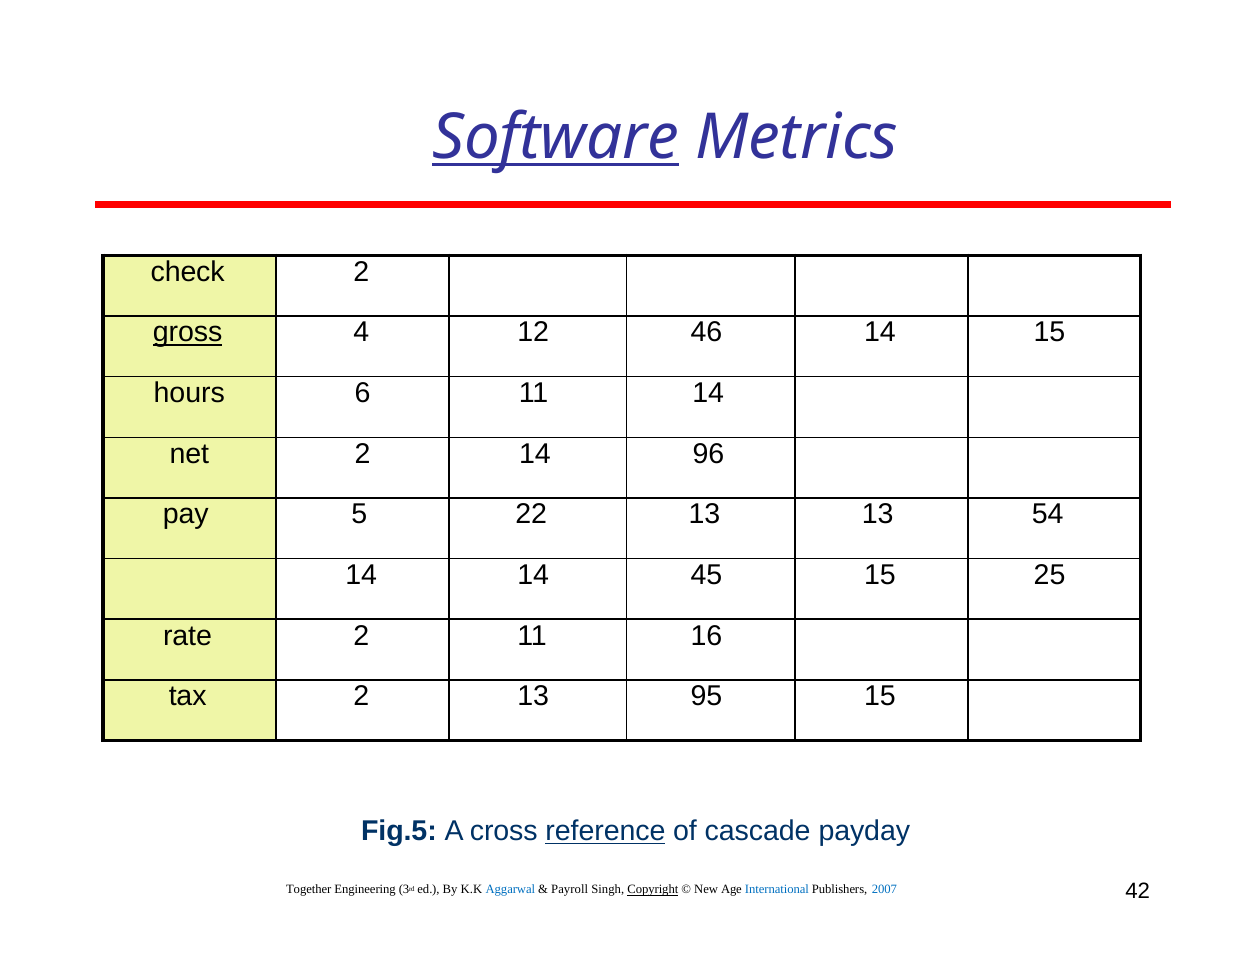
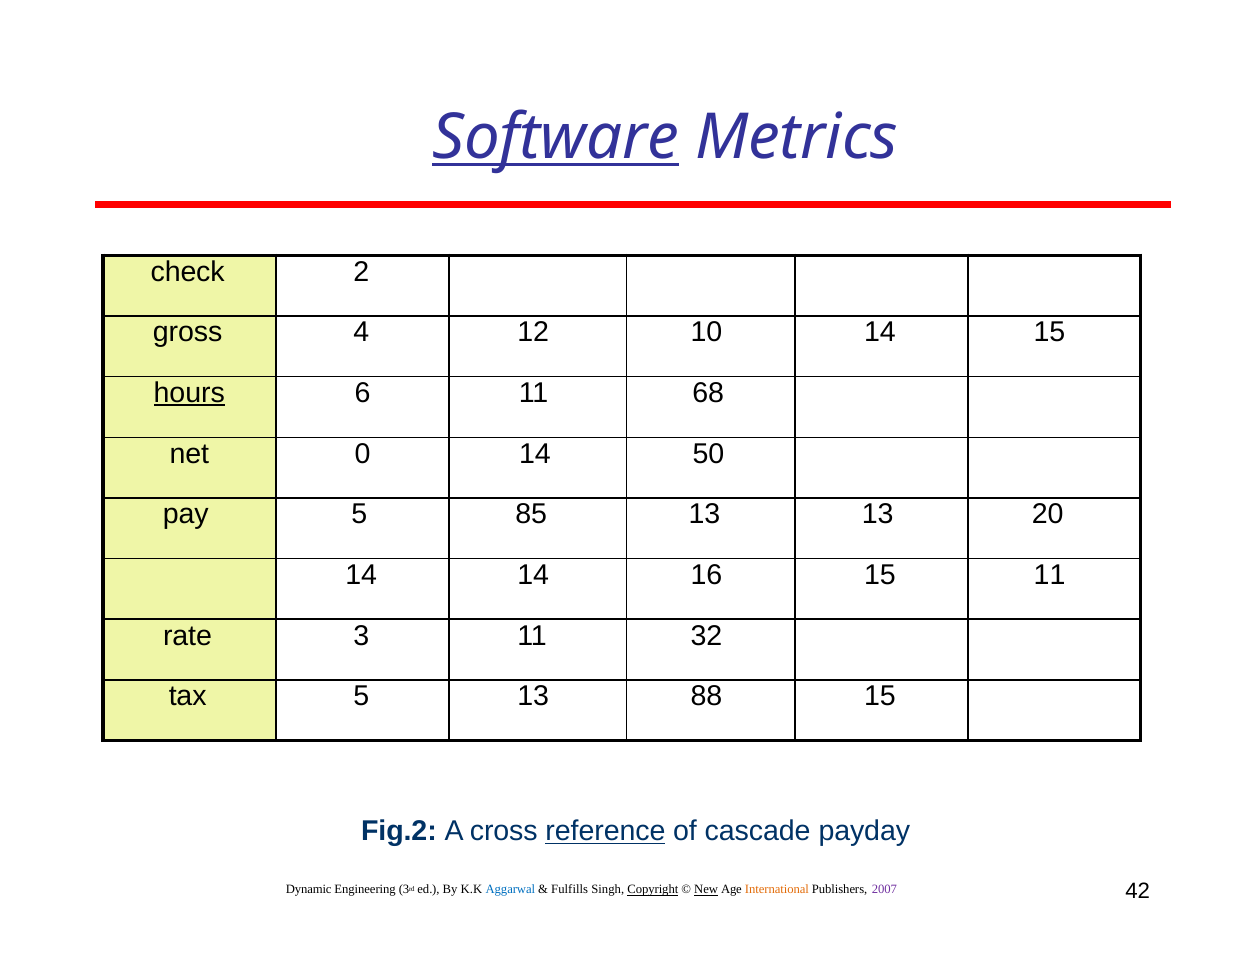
gross underline: present -> none (188, 333)
46: 46 -> 10 (706, 333)
hours underline: none -> present (189, 393)
11 14: 14 -> 68 (708, 393)
net 2: 2 -> 0 (363, 454)
96: 96 -> 50 (709, 454)
22: 22 -> 85 (531, 515)
54: 54 -> 20 (1048, 515)
45: 45 -> 16 (706, 575)
15 25: 25 -> 11 (1050, 575)
rate 2: 2 -> 3 (361, 636)
16: 16 -> 32 (706, 636)
tax 2: 2 -> 5 (361, 697)
95: 95 -> 88 (706, 697)
Fig.5: Fig.5 -> Fig.2 (399, 832)
Together: Together -> Dynamic (309, 890)
Payroll: Payroll -> Fulfills (570, 890)
New underline: none -> present (706, 890)
International colour: blue -> orange (777, 890)
2007 colour: blue -> purple (884, 890)
